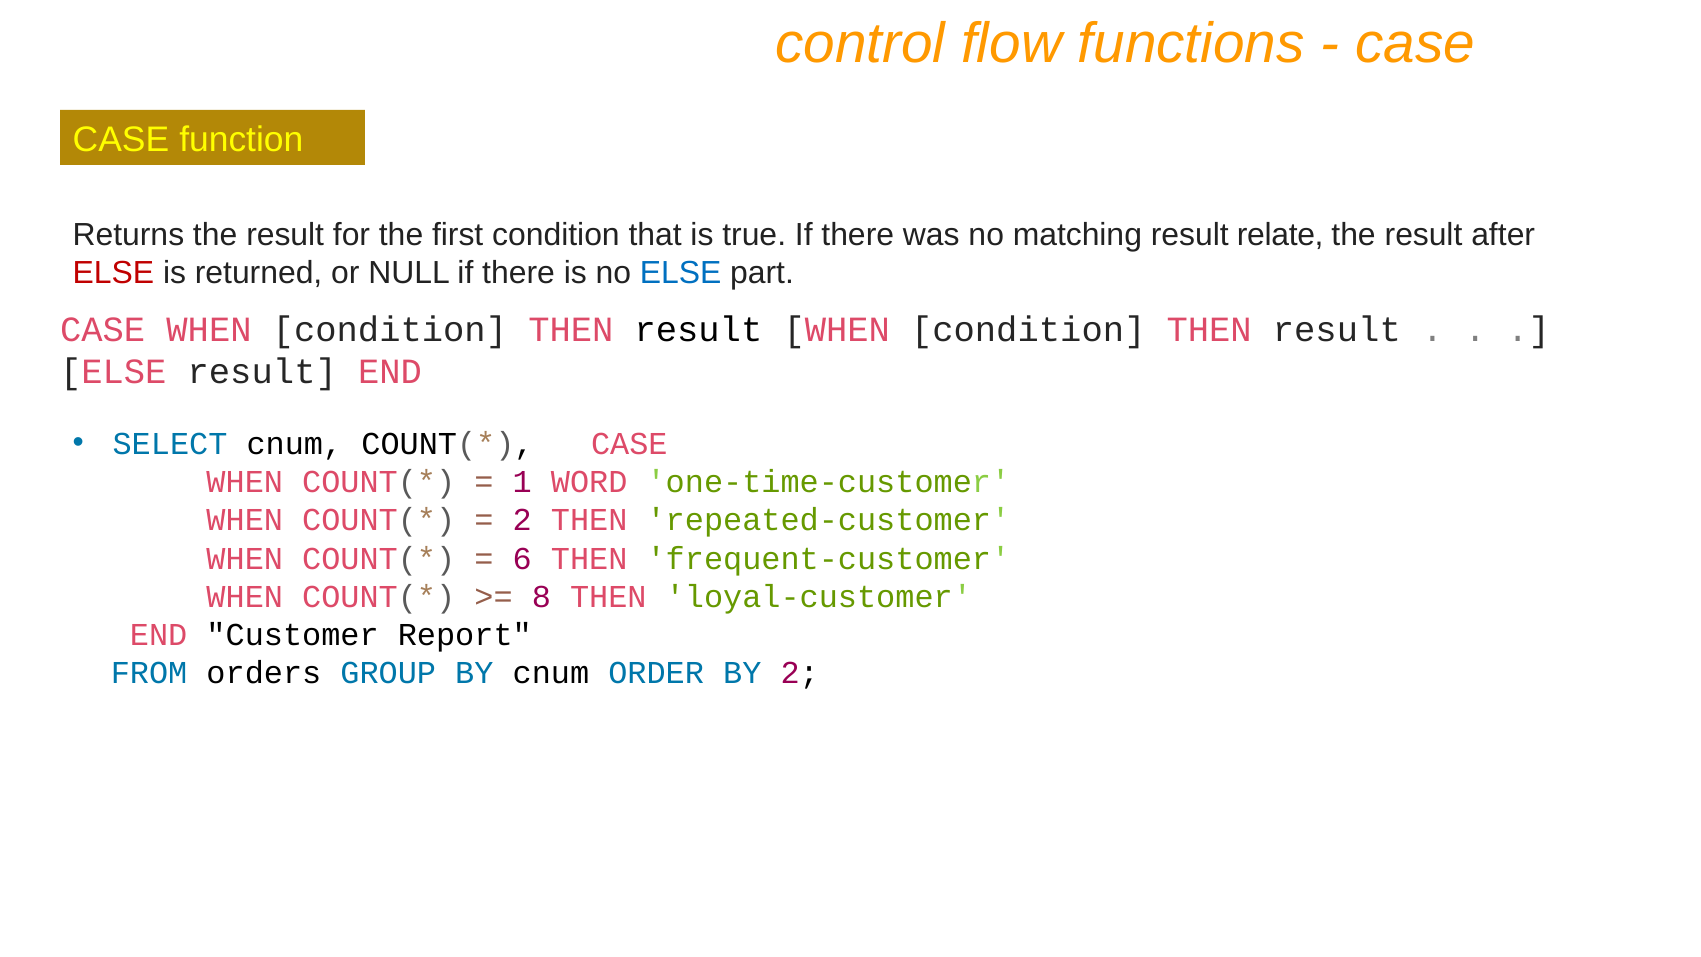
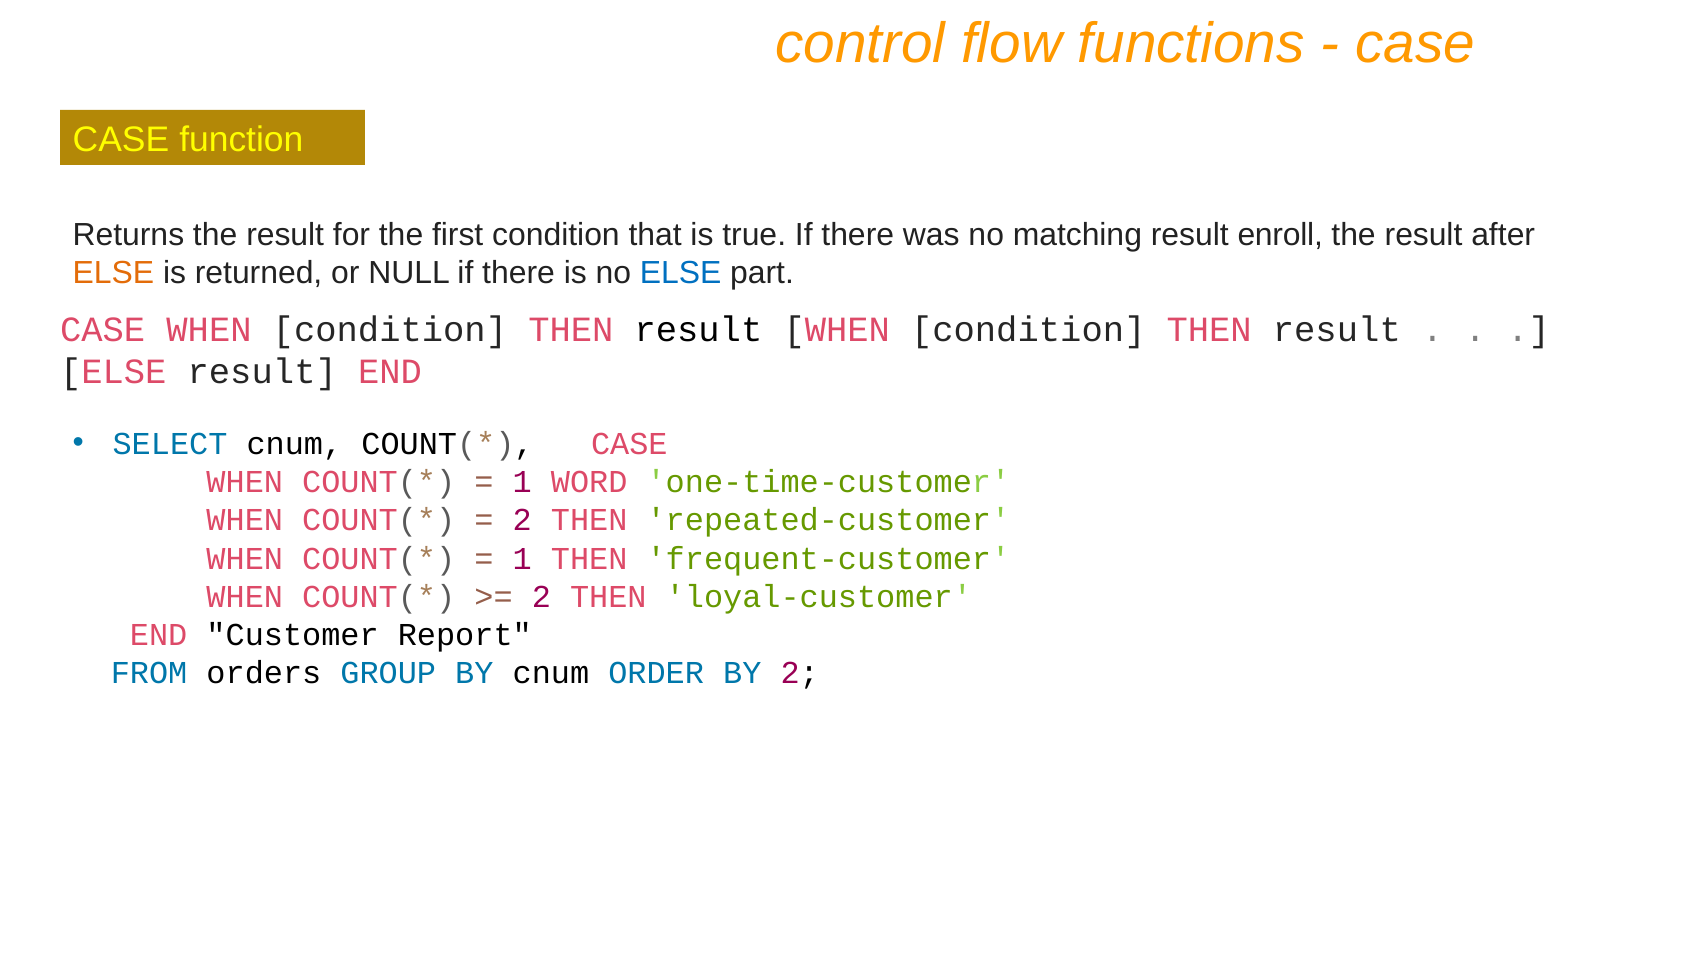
relate: relate -> enroll (1280, 235)
ELSE colour: red -> orange (113, 273)
6: 6 -> 1 (522, 558)
8: 8 -> 2 (541, 597)
